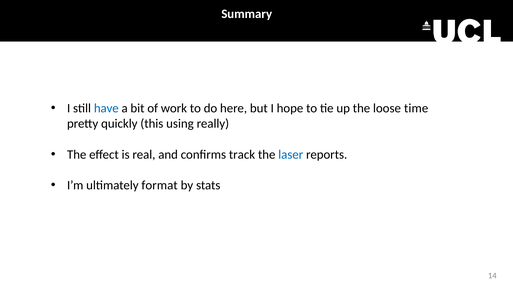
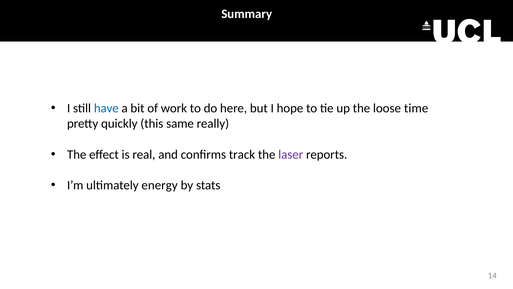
using: using -> same (180, 123)
laser colour: blue -> purple (291, 154)
format: format -> energy (160, 185)
